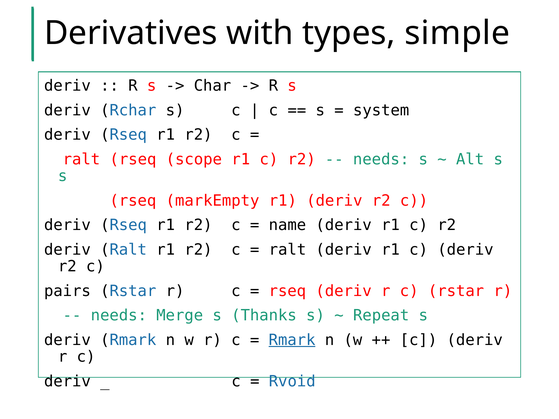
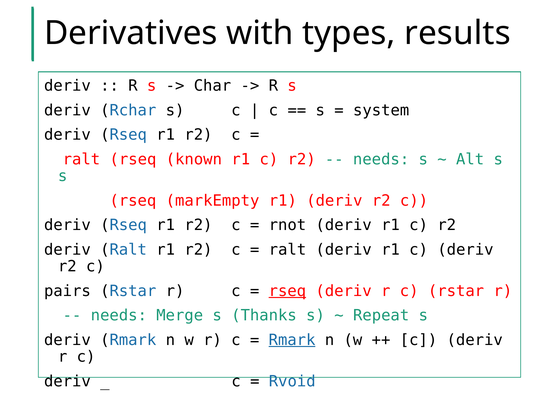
simple: simple -> results (457, 33)
scope: scope -> known (194, 159)
name: name -> rnot (287, 225)
rseq underline: none -> present (287, 291)
